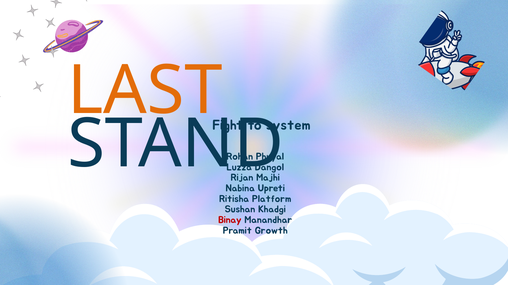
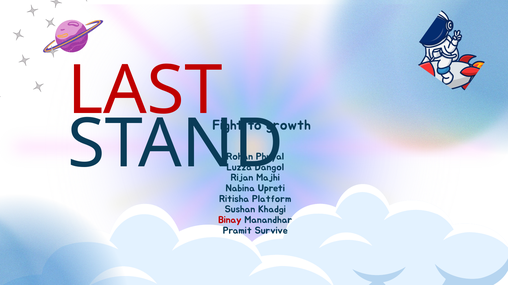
LAST colour: orange -> red (145, 91)
system: system -> growth (288, 126)
Growth: Growth -> Survive (271, 231)
